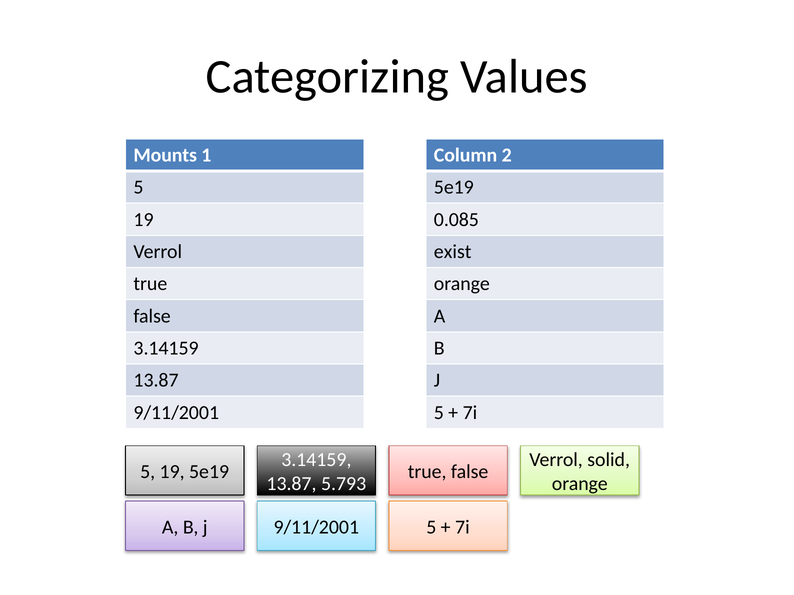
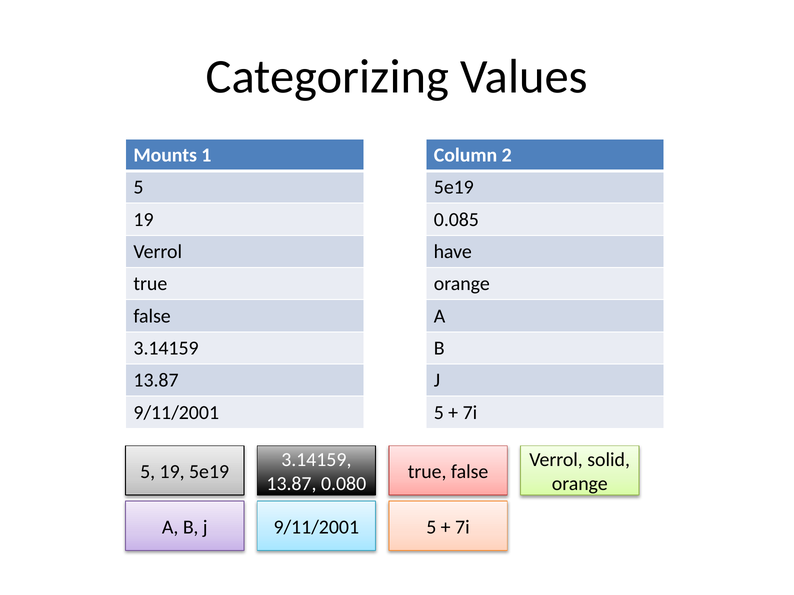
exist: exist -> have (453, 252)
5.793: 5.793 -> 0.080 (344, 484)
